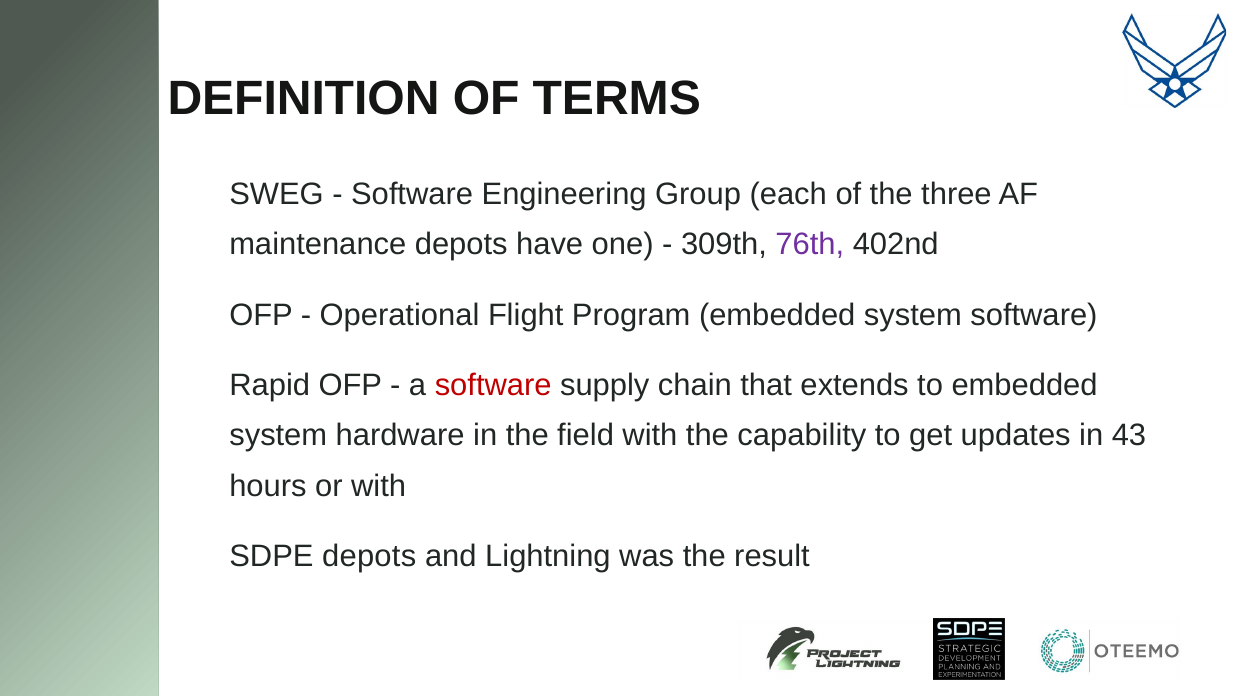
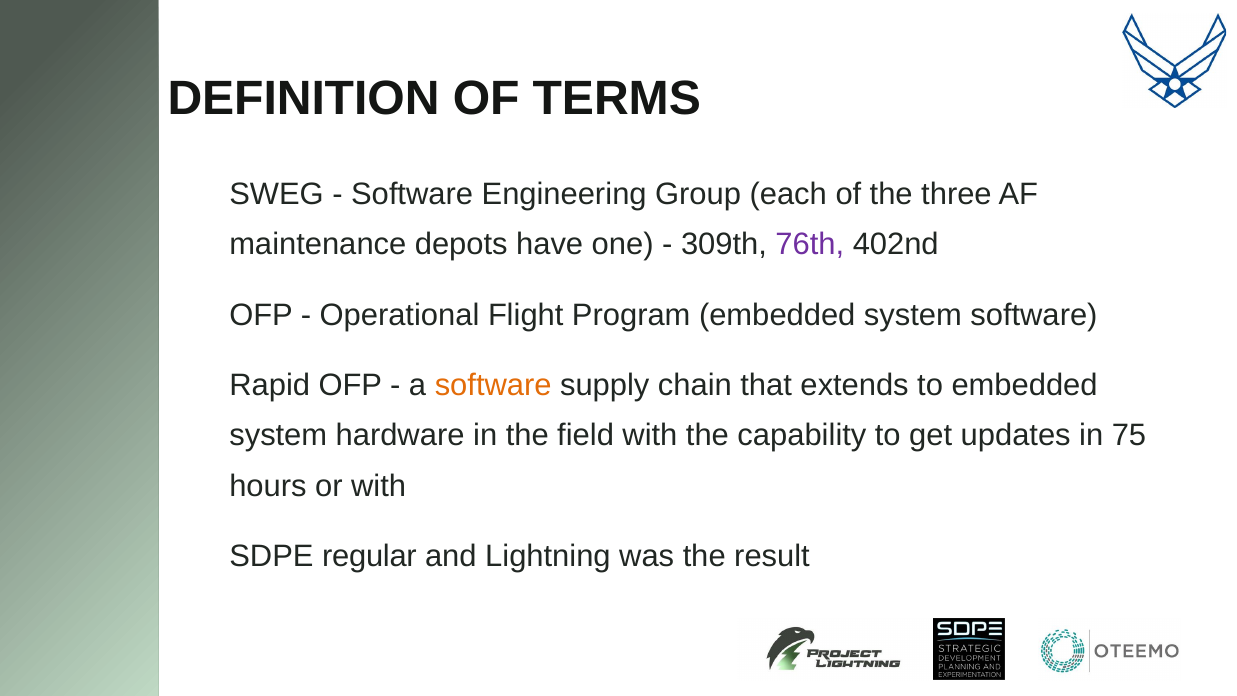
software colour: red -> orange (493, 386)
43: 43 -> 75 (1129, 436)
SDPE depots: depots -> regular (369, 556)
